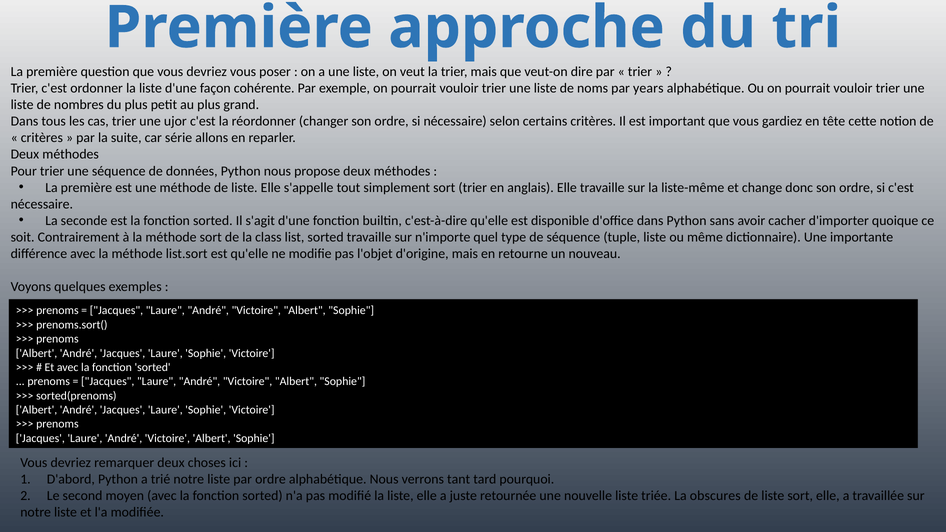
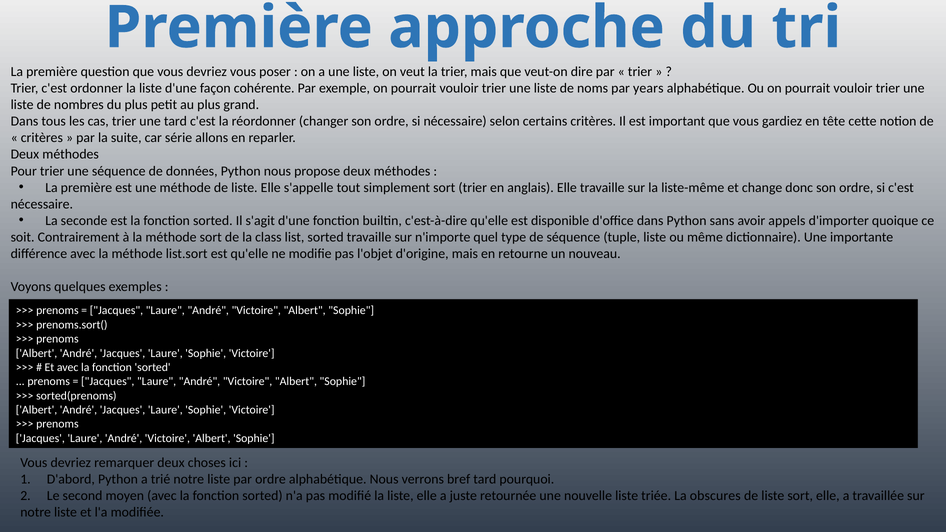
une ujor: ujor -> tard (175, 121)
cacher: cacher -> appels (787, 221)
tant: tant -> bref (459, 479)
